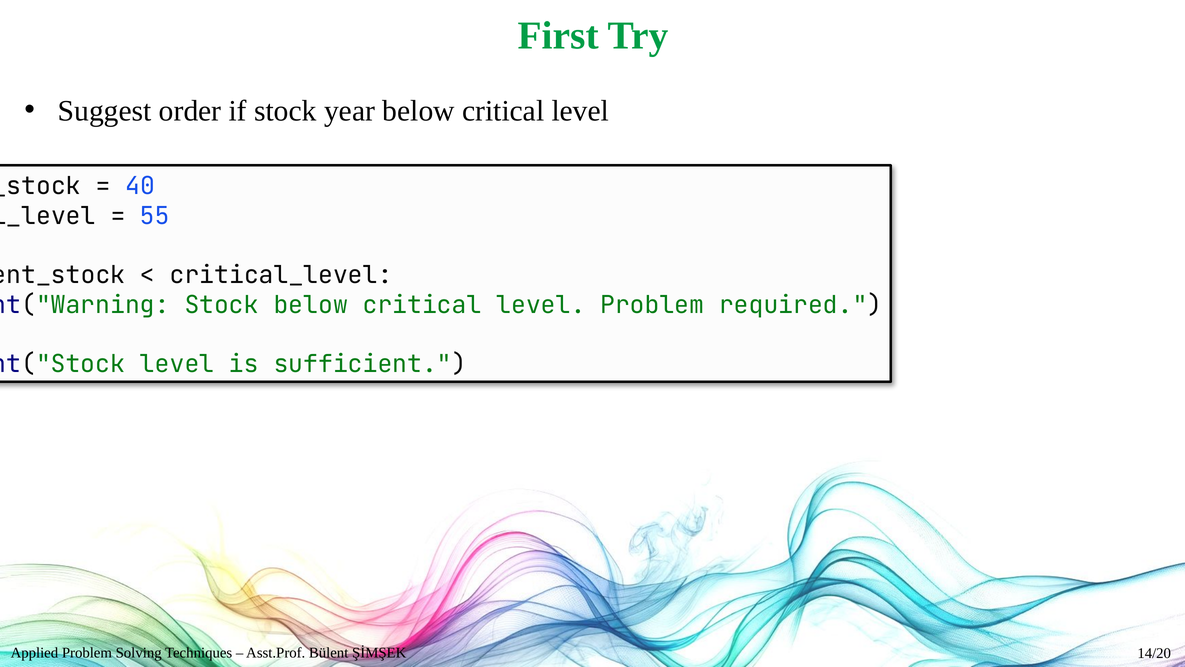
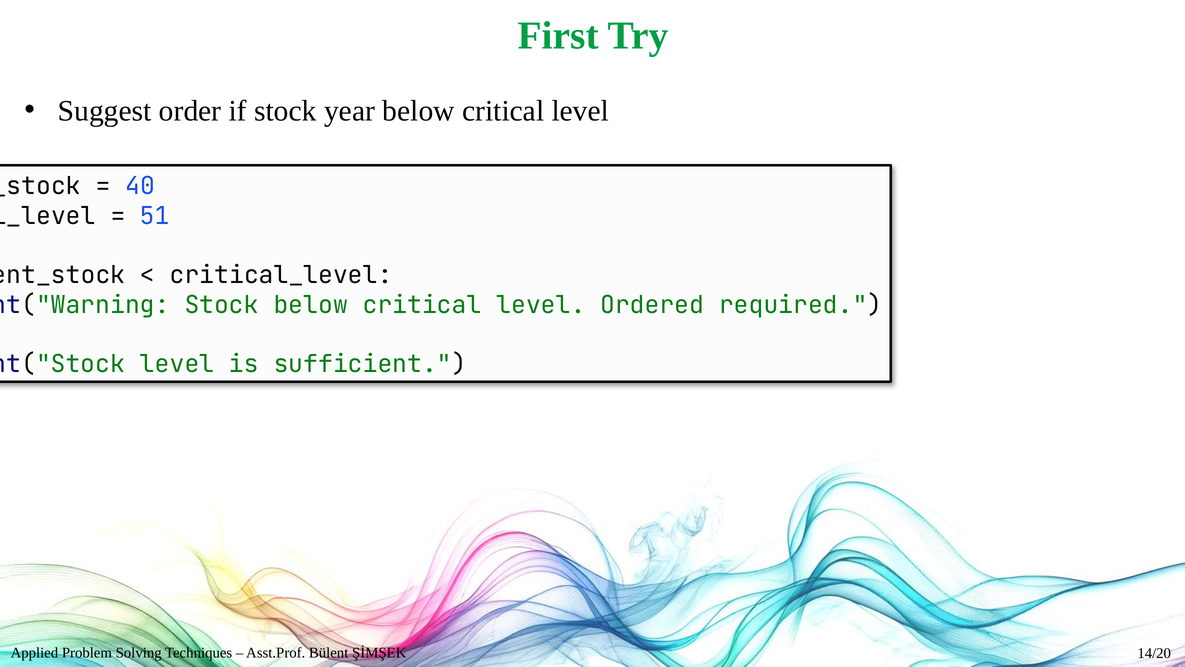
55: 55 -> 51 (155, 216)
level Problem: Problem -> Ordered (652, 305)
